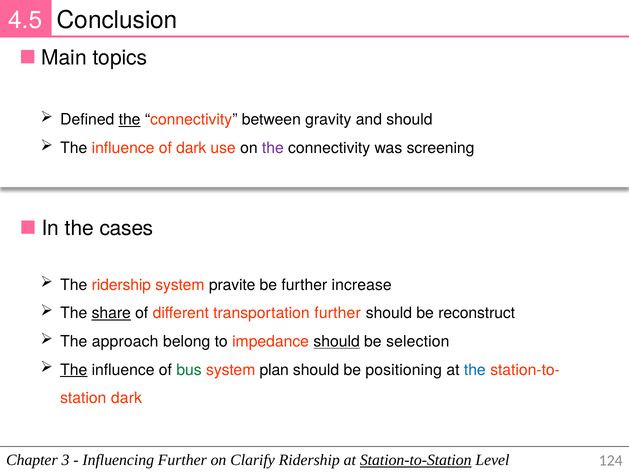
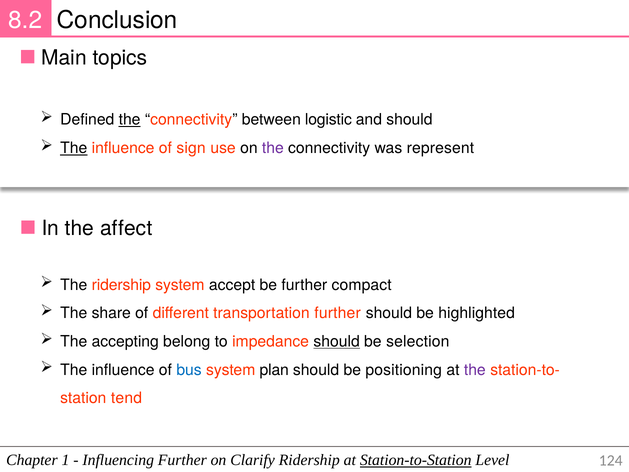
4.5: 4.5 -> 8.2 (25, 20)
gravity: gravity -> logistic (328, 120)
The underline: none -> present (74, 148)
of dark: dark -> sign (191, 148)
screening: screening -> represent (440, 148)
cases: cases -> affect (126, 228)
pravite: pravite -> accept (232, 285)
increase: increase -> compact (362, 285)
share underline: present -> none (111, 313)
reconstruct: reconstruct -> highlighted (477, 313)
approach: approach -> accepting (125, 341)
The underline: present -> none (74, 370)
bus colour: green -> blue (189, 370)
the colour: blue -> purple (475, 370)
station dark: dark -> tend (126, 398)
3: 3 -> 1 (65, 460)
